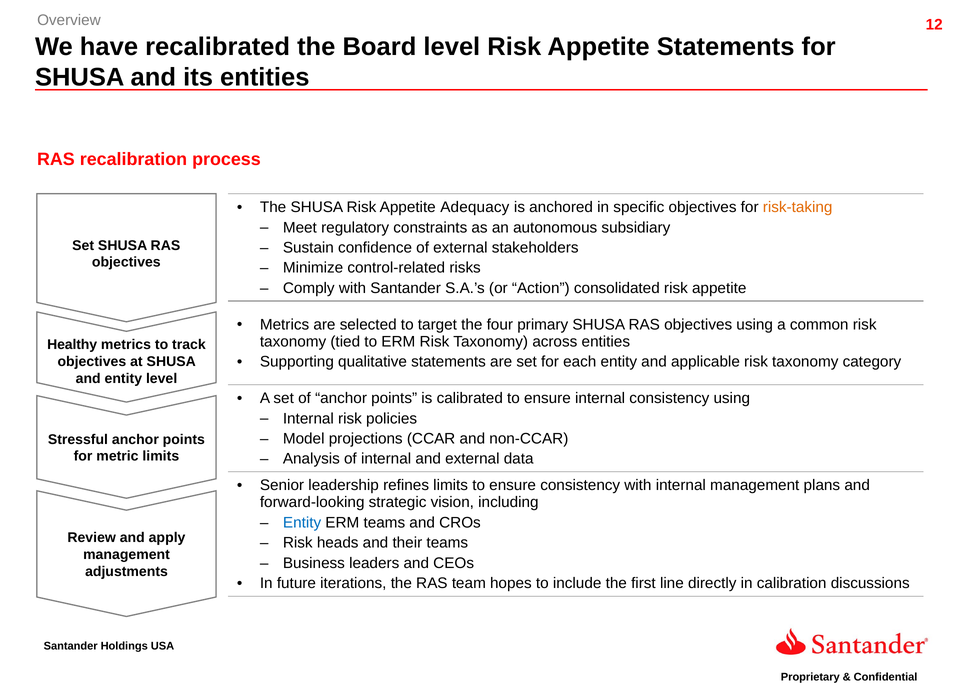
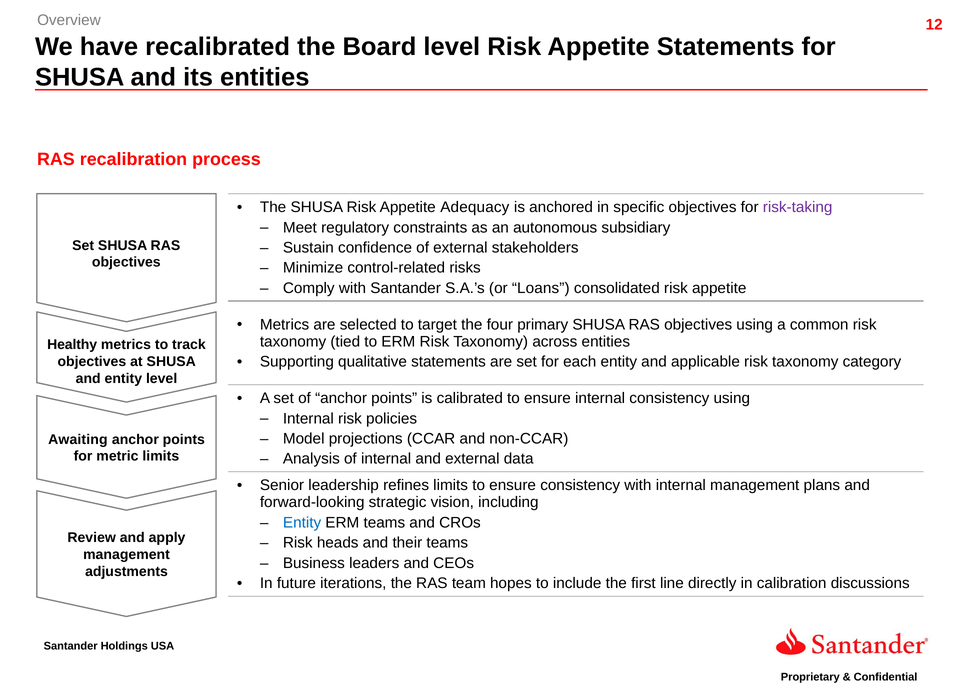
risk-taking colour: orange -> purple (798, 207)
Action: Action -> Loans (541, 288)
Stressful: Stressful -> Awaiting (78, 440)
